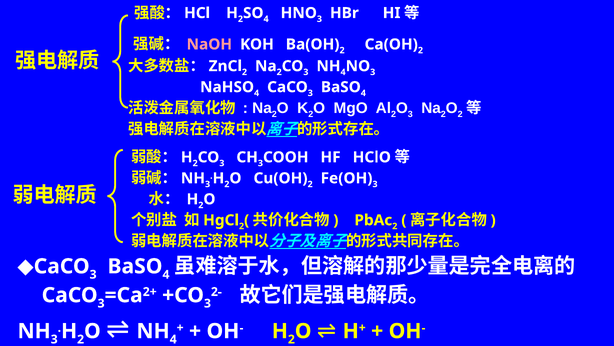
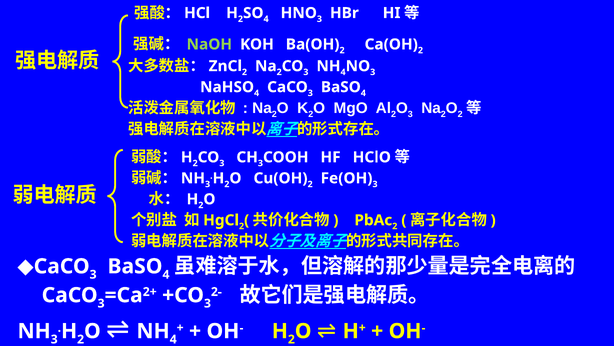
NaOH colour: pink -> light green (209, 44)
